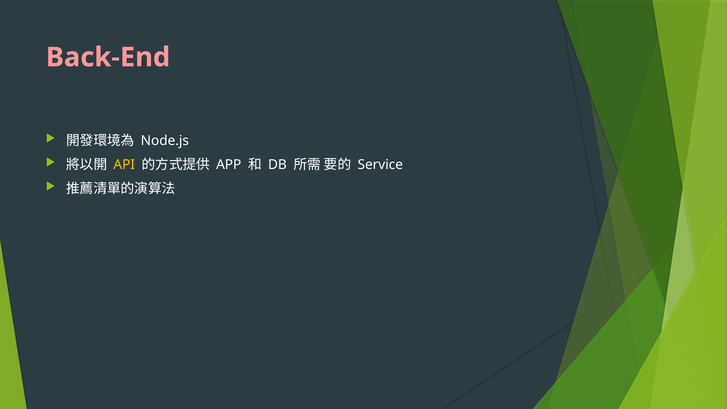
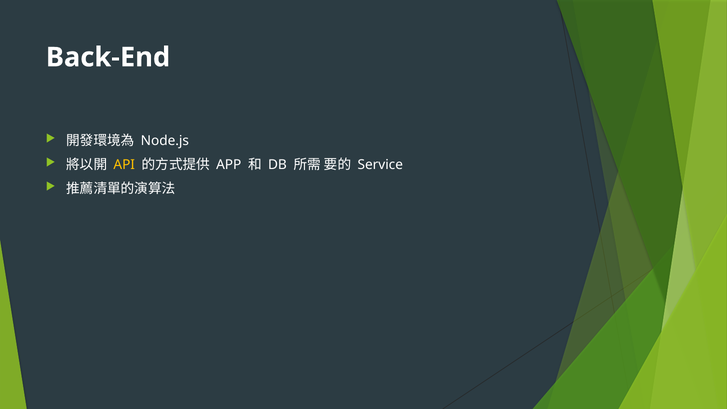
Back-End colour: pink -> white (108, 57)
